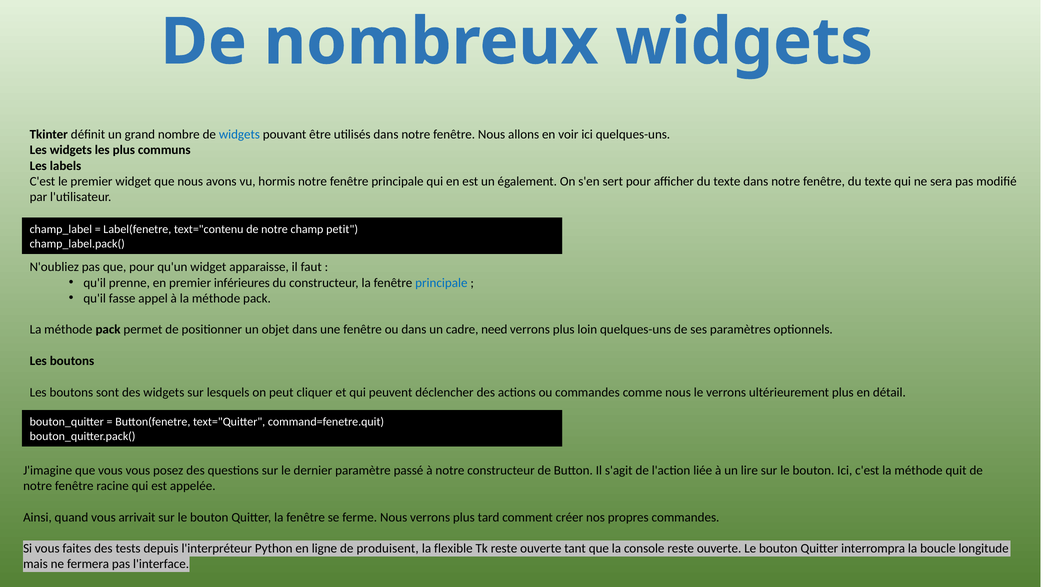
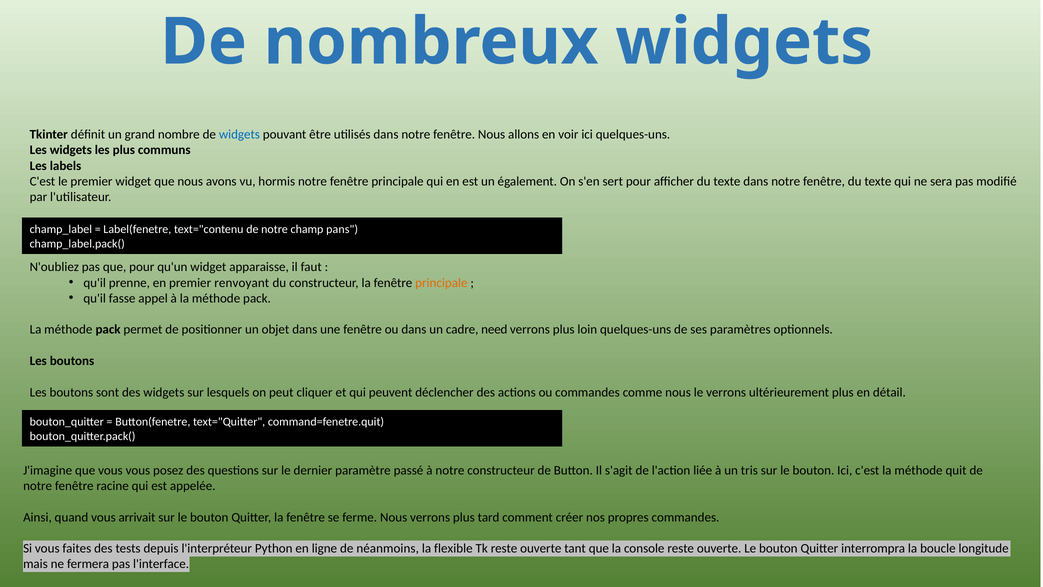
petit: petit -> pans (342, 229)
inférieures: inférieures -> renvoyant (242, 283)
principale colour: blue -> orange (441, 283)
lire: lire -> tris (749, 470)
produisent: produisent -> néanmoins (388, 548)
